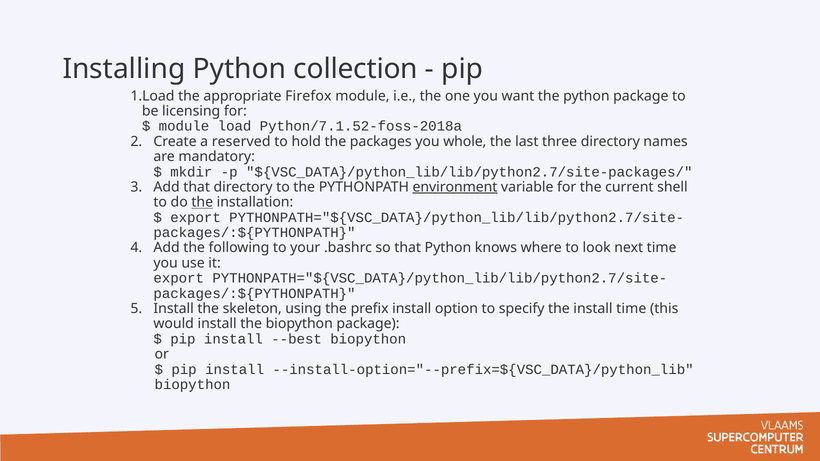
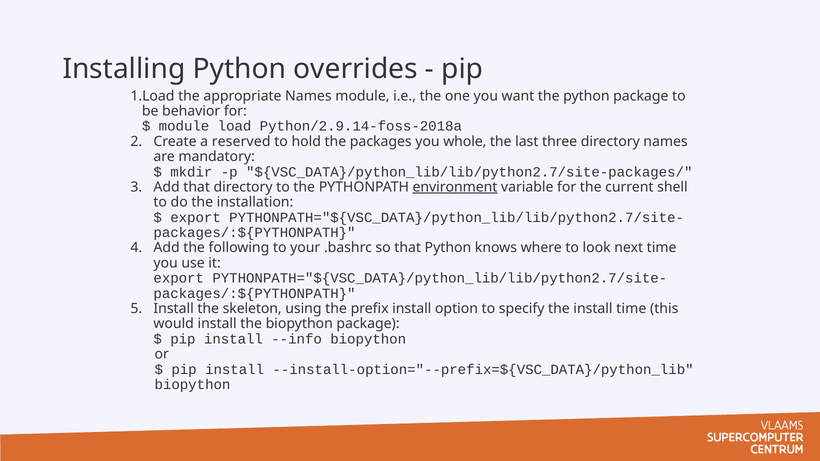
collection: collection -> overrides (356, 69)
appropriate Firefox: Firefox -> Names (308, 96)
licensing: licensing -> behavior (191, 111)
Python/7.1.52-foss-2018a: Python/7.1.52-foss-2018a -> Python/2.9.14-foss-2018a (361, 126)
the underline: present -> none (202, 202)
--best: --best -> --info (297, 339)
